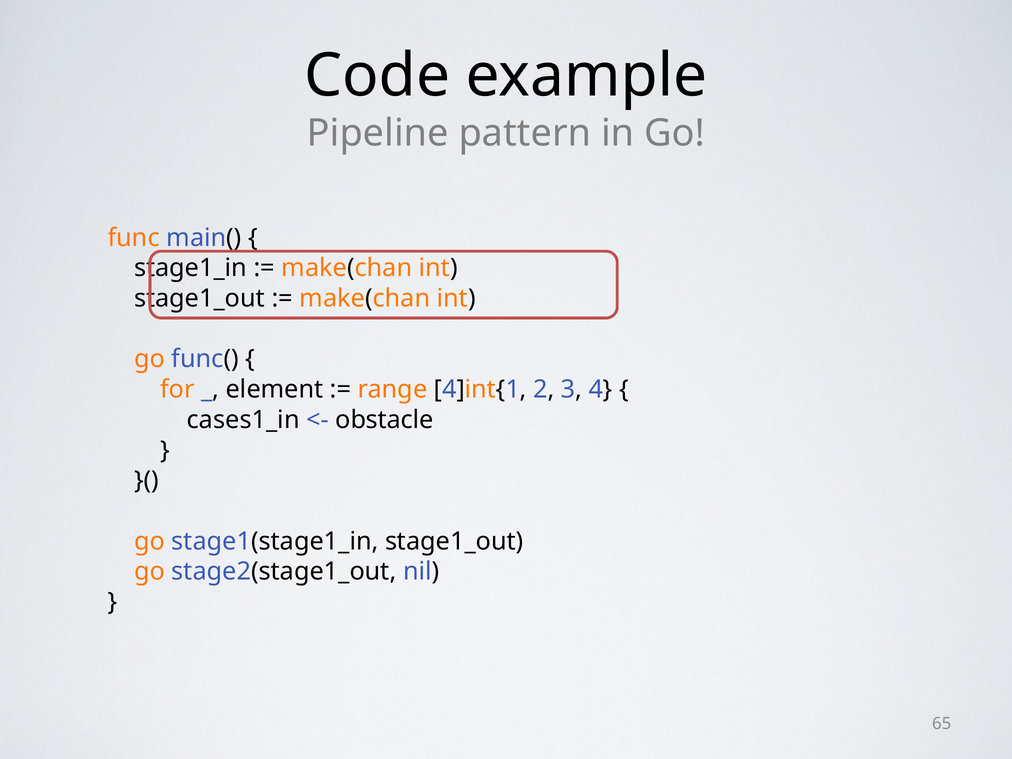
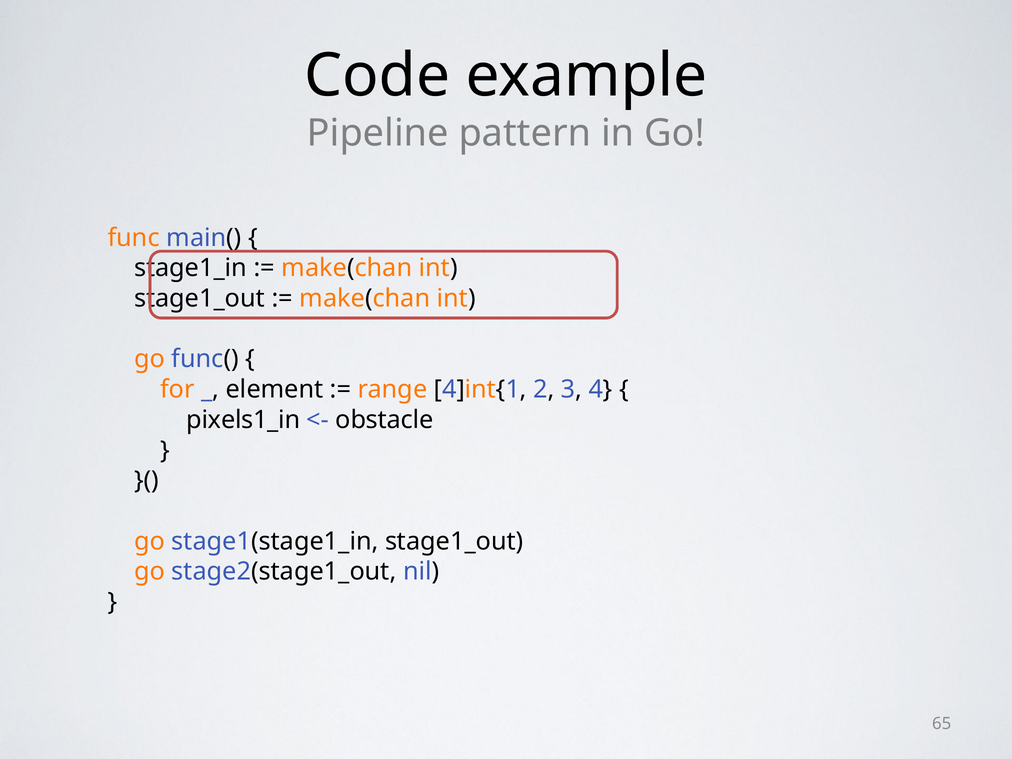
cases1_in: cases1_in -> pixels1_in (243, 420)
